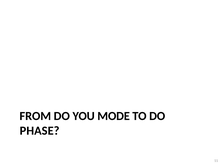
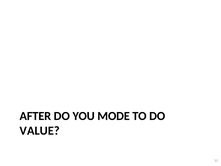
FROM: FROM -> AFTER (35, 116)
PHASE: PHASE -> VALUE (40, 131)
